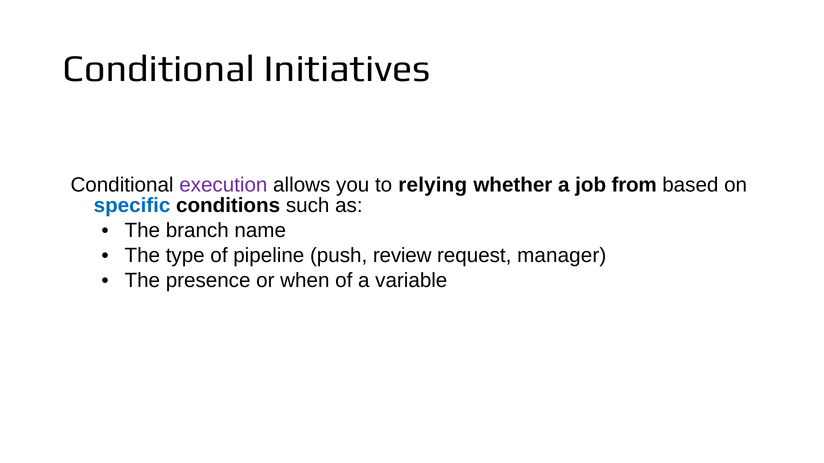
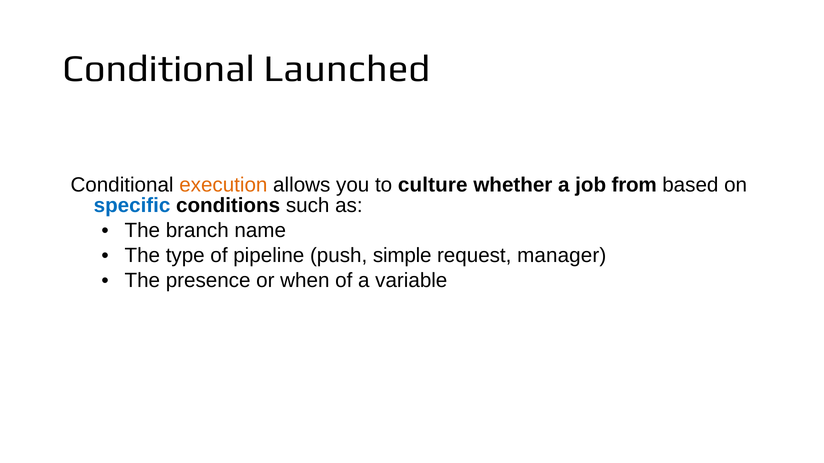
Initiatives: Initiatives -> Launched (347, 69)
execution colour: purple -> orange (223, 185)
relying: relying -> culture (433, 185)
review: review -> simple (402, 256)
